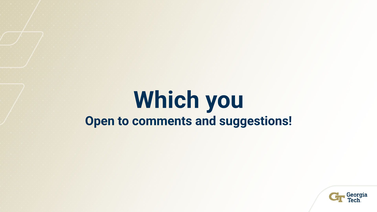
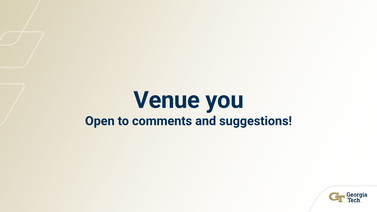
Which: Which -> Venue (167, 100)
